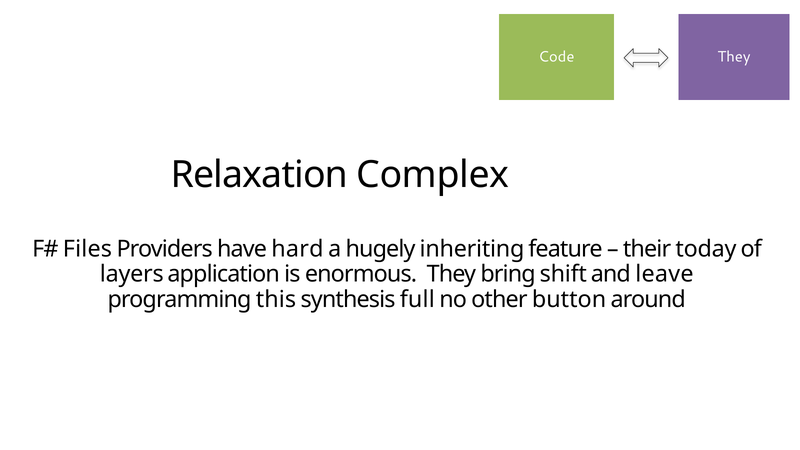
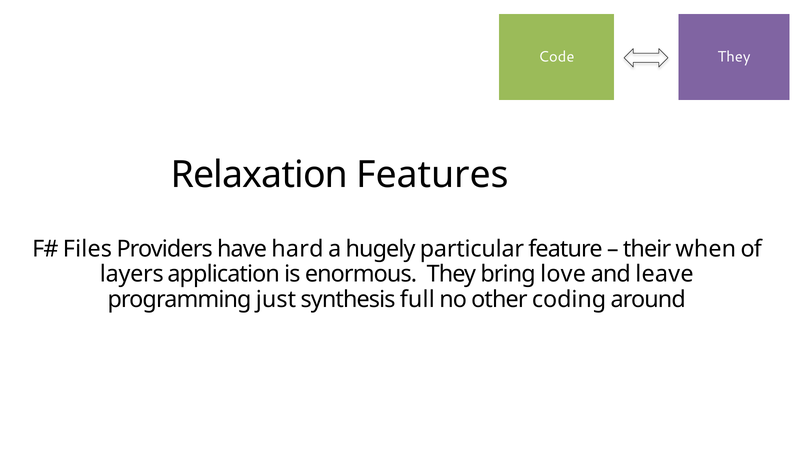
Complex: Complex -> Features (433, 175)
inheriting: inheriting -> particular (472, 249)
today: today -> when (706, 249)
shift: shift -> love (563, 274)
this: this -> just (276, 299)
button: button -> coding (569, 299)
